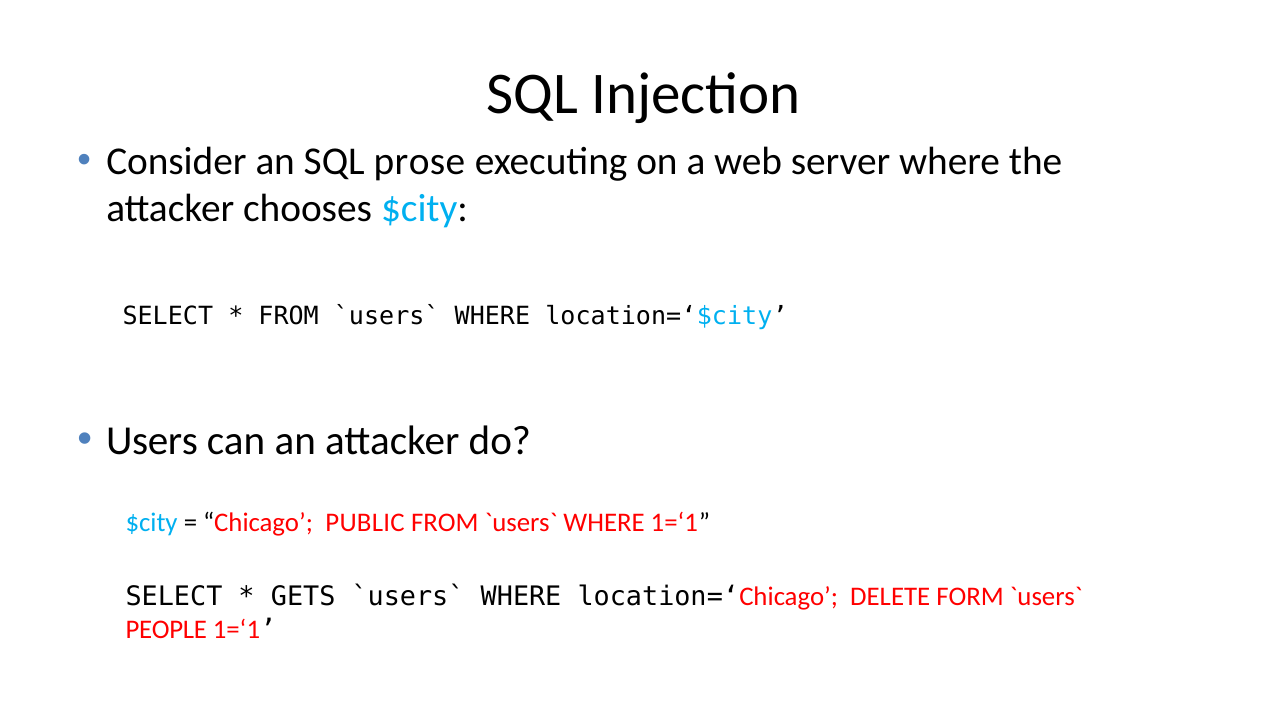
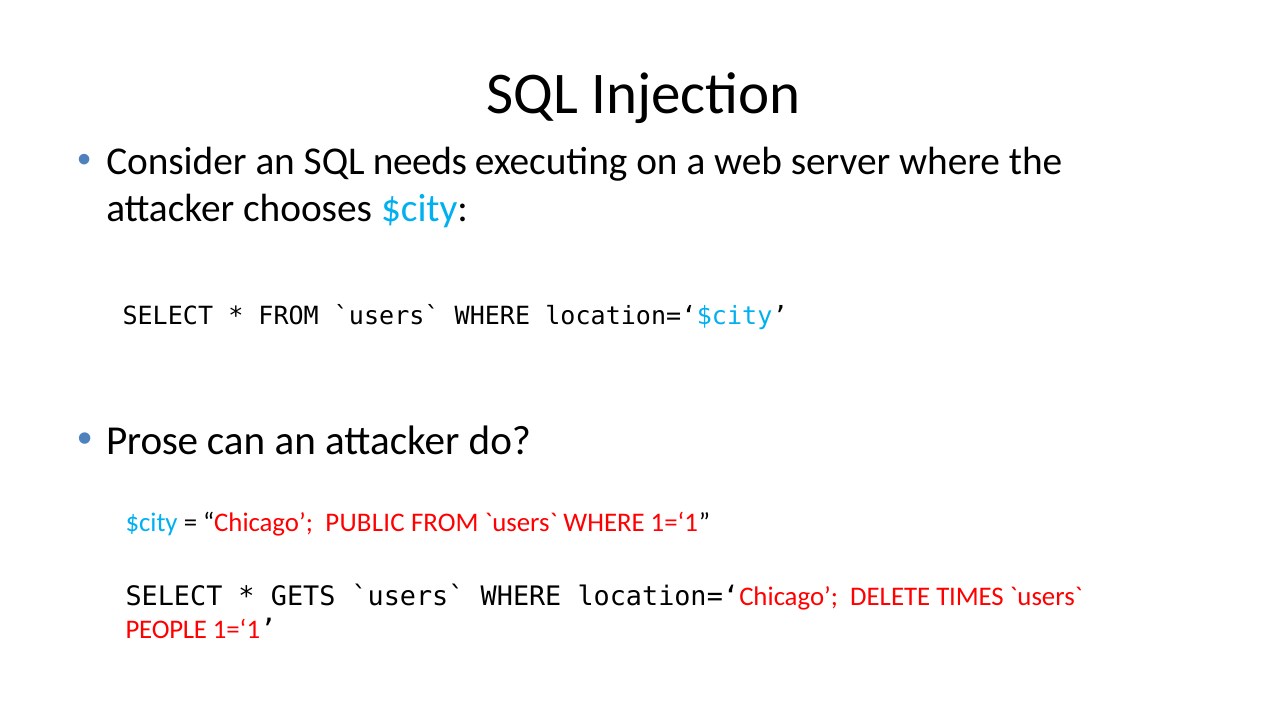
prose: prose -> needs (420, 162)
Users: Users -> Prose (152, 441)
FORM: FORM -> TIMES (970, 597)
